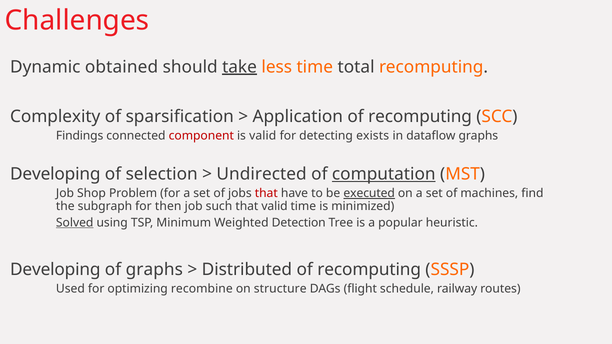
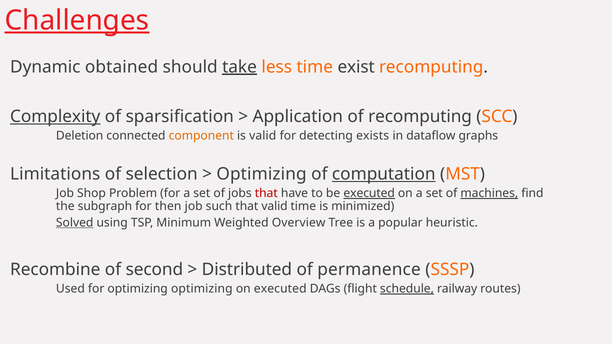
Challenges underline: none -> present (77, 20)
total: total -> exist (356, 67)
Complexity underline: none -> present (55, 117)
Findings: Findings -> Deletion (80, 136)
component colour: red -> orange (201, 136)
Developing: Developing -> Limitations (55, 174)
Undirected: Undirected -> Optimizing (262, 174)
machines underline: none -> present (489, 193)
Detection: Detection -> Overview (299, 223)
Developing: Developing -> Recombine (55, 270)
of graphs: graphs -> second (154, 270)
recomputing: recomputing -> permanence (369, 270)
optimizing recombine: recombine -> optimizing (202, 289)
on structure: structure -> executed (280, 289)
schedule underline: none -> present (407, 289)
